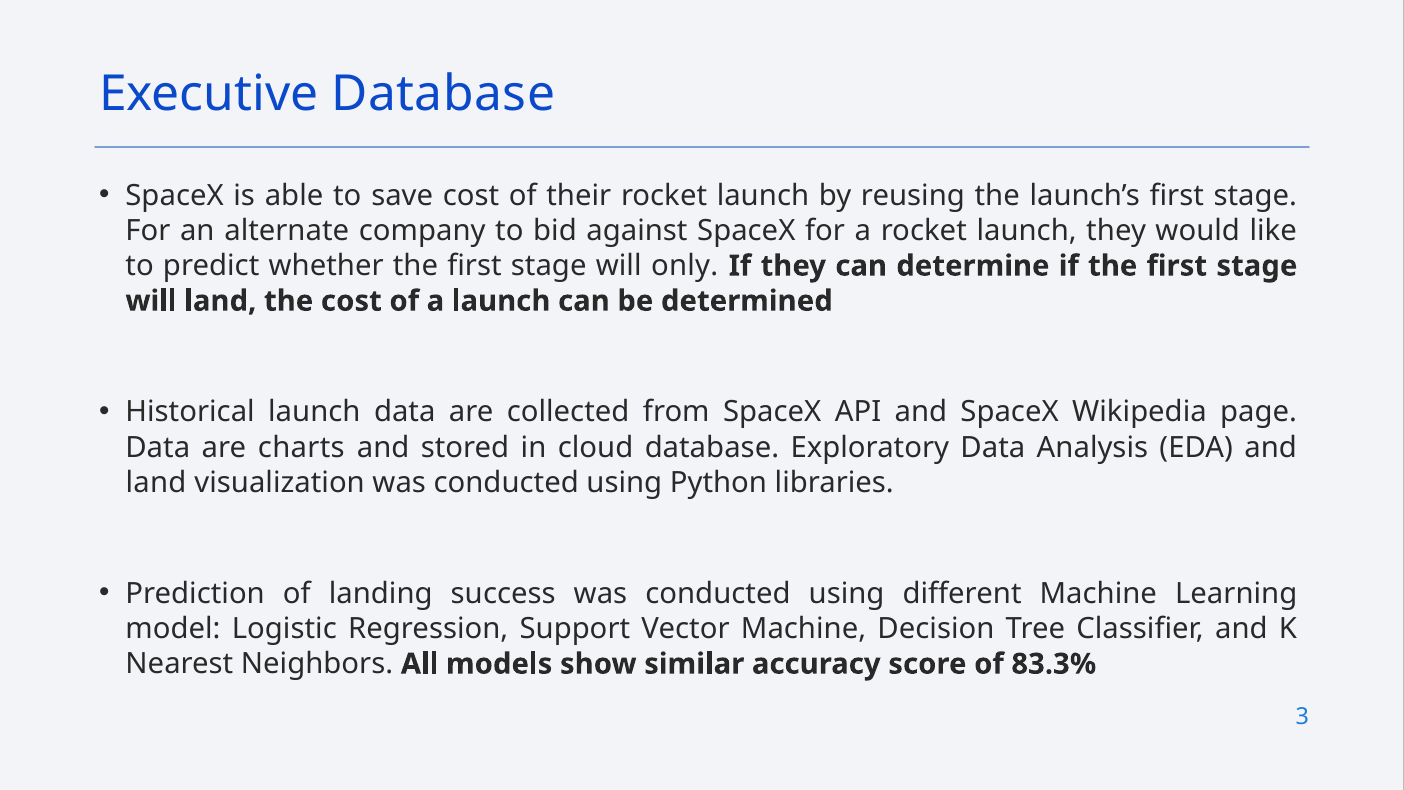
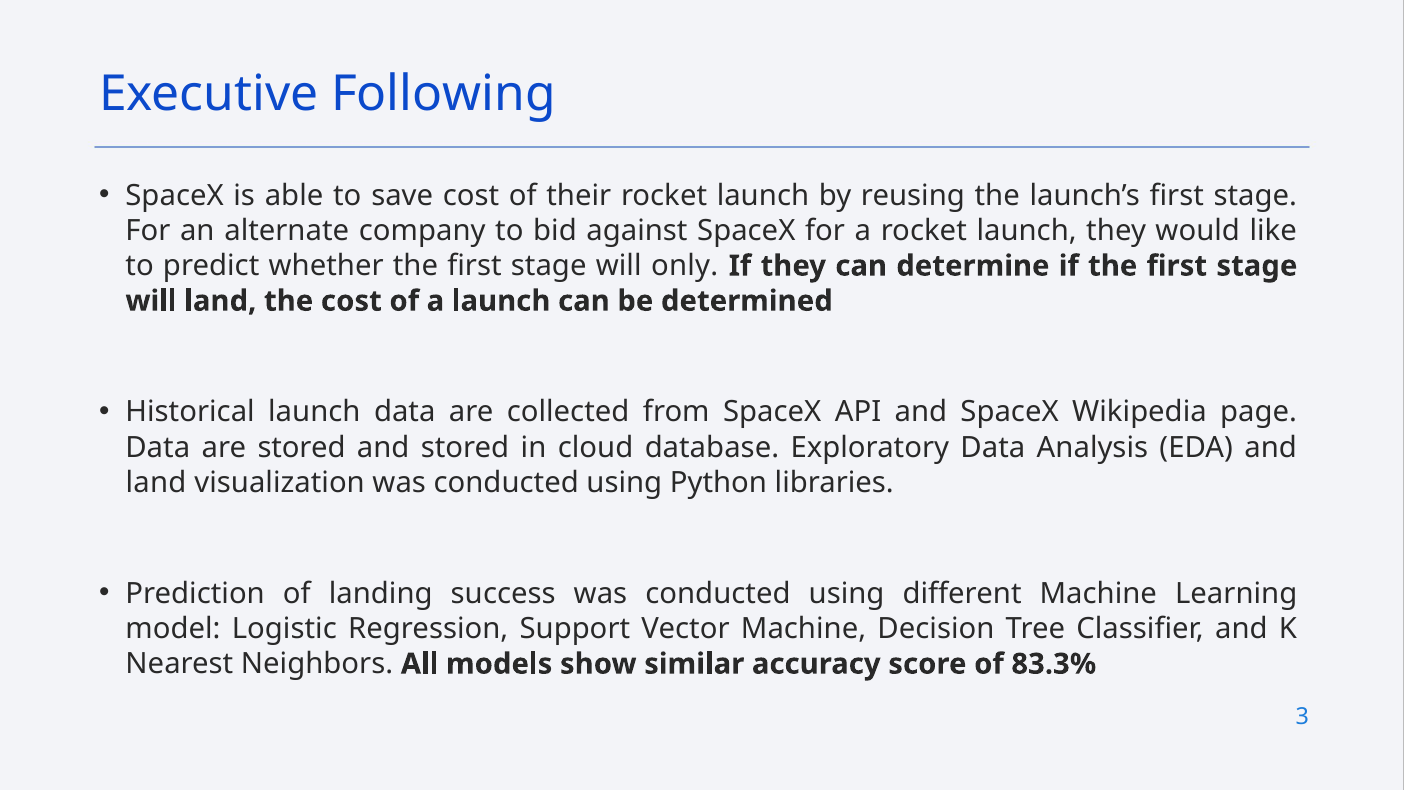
Executive Database: Database -> Following (443, 94)
are charts: charts -> stored (302, 447)
